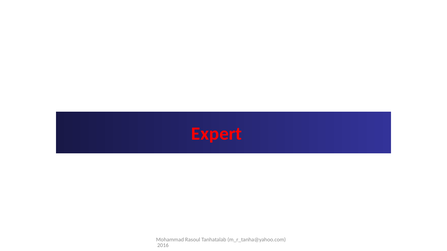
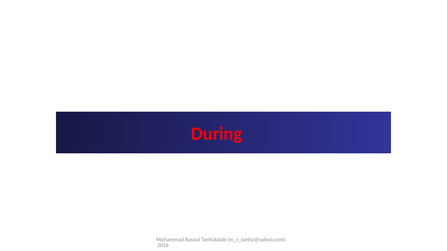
Expert: Expert -> During (217, 134)
